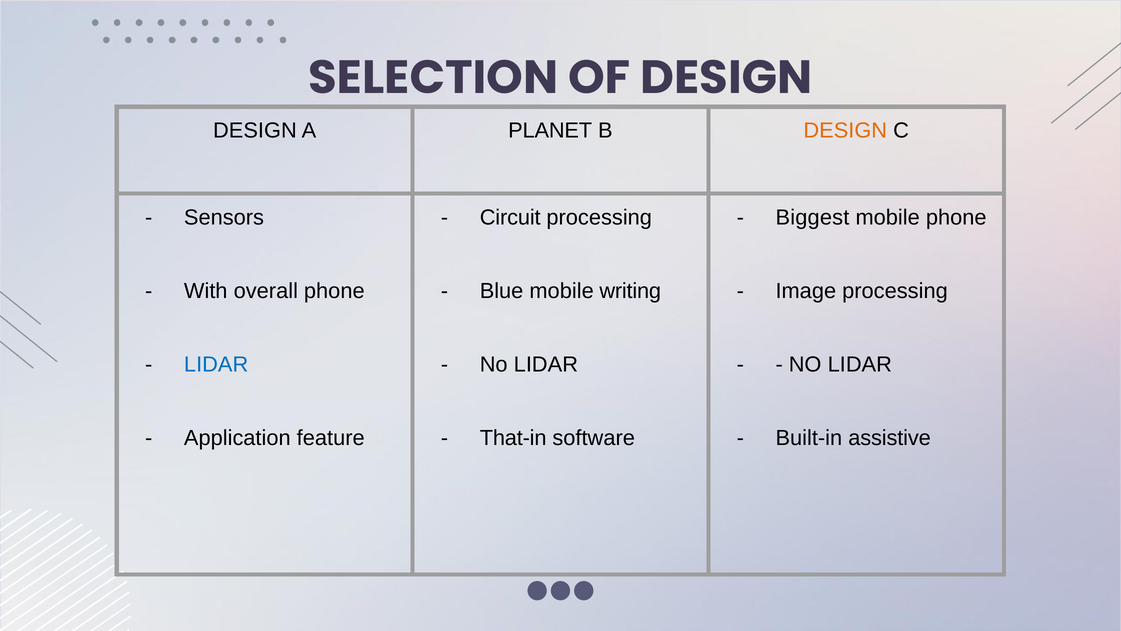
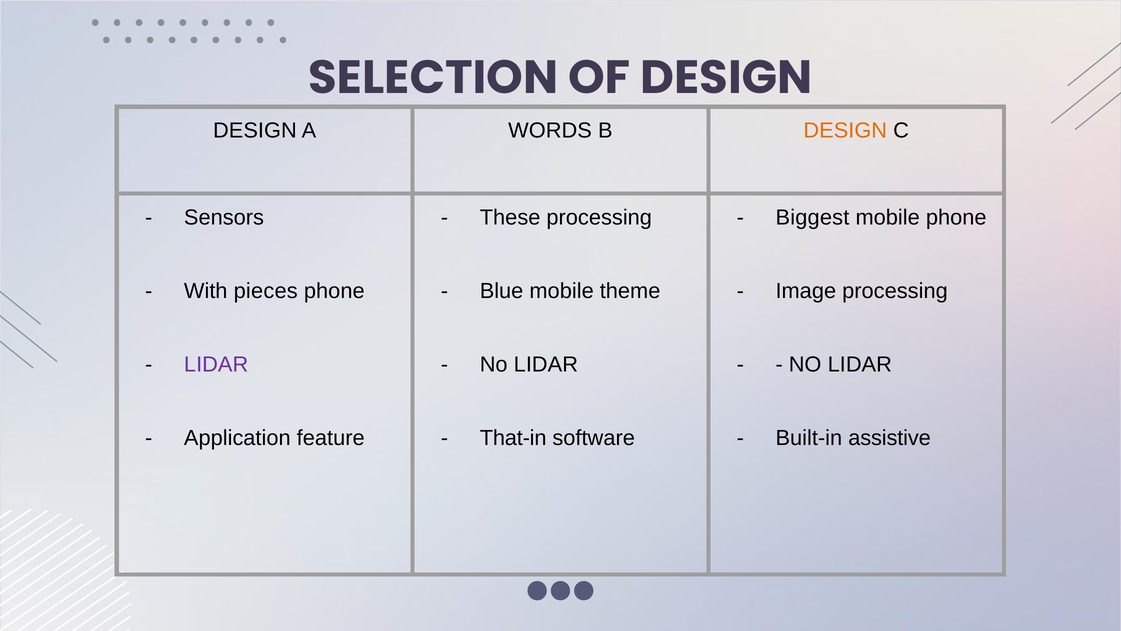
PLANET: PLANET -> WORDS (550, 130)
Circuit: Circuit -> These (510, 217)
overall: overall -> pieces (266, 291)
writing: writing -> theme (630, 291)
LIDAR colour: blue -> purple (216, 364)
